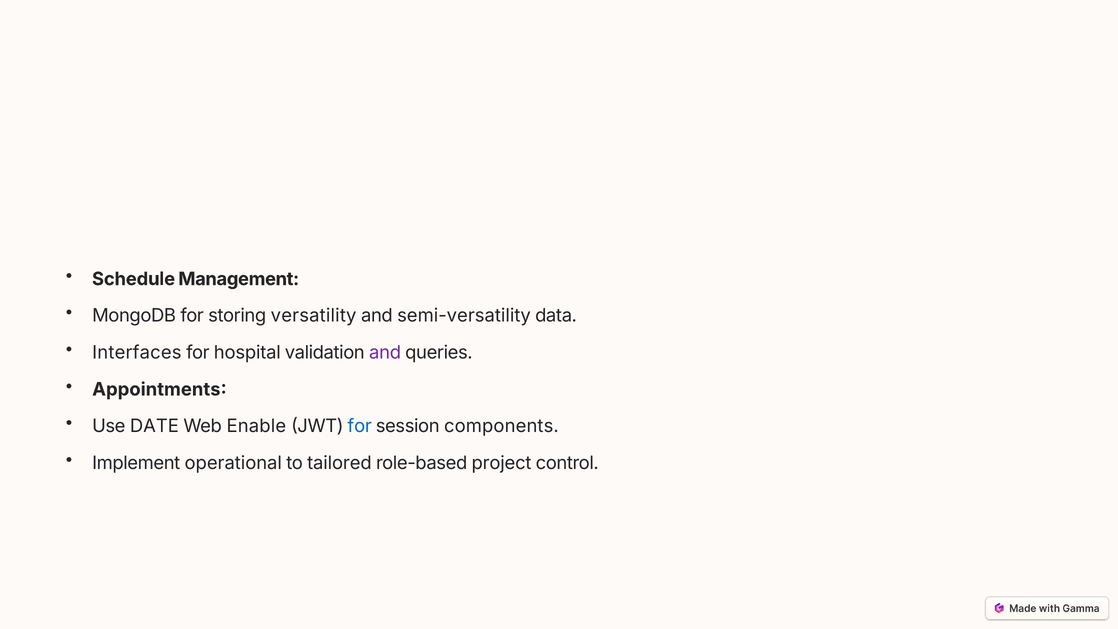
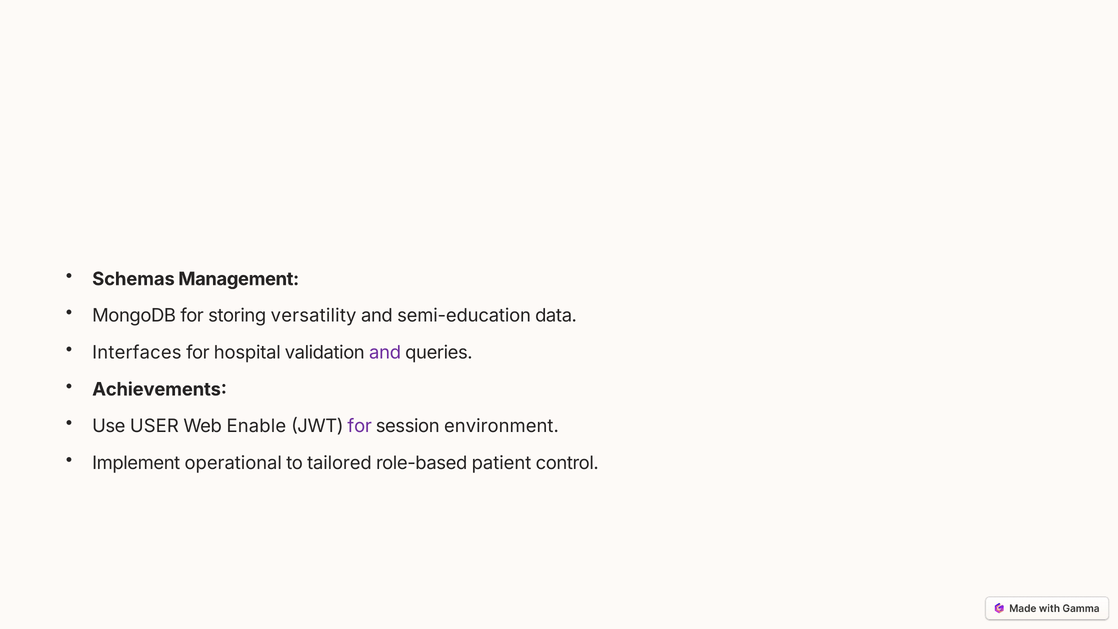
Schedule: Schedule -> Schemas (134, 279)
semi-versatility: semi-versatility -> semi-education (464, 316)
Appointments: Appointments -> Achievements (160, 389)
DATE: DATE -> USER (154, 426)
for colour: blue -> purple (360, 426)
components: components -> environment (501, 426)
project: project -> patient (501, 463)
